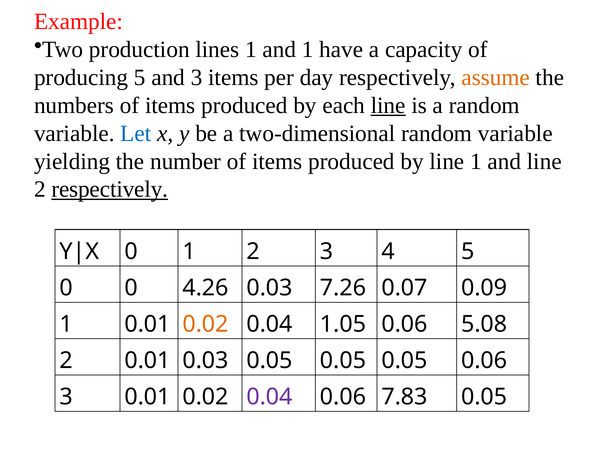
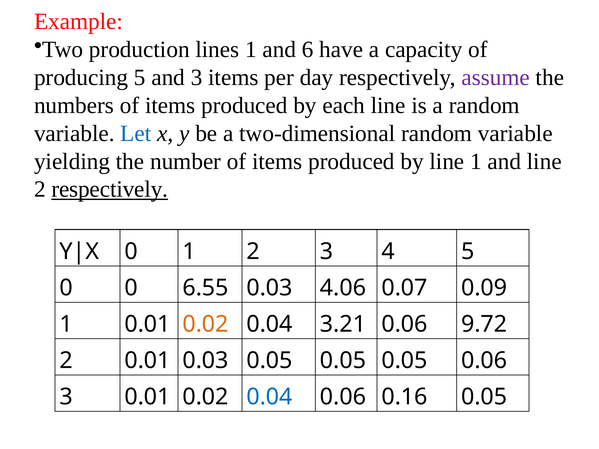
and 1: 1 -> 6 (308, 50)
assume colour: orange -> purple (496, 78)
line underline: present -> none (388, 105)
4.26: 4.26 -> 6.55 (205, 288)
7.26: 7.26 -> 4.06 (343, 288)
1.05: 1.05 -> 3.21 (343, 324)
5.08: 5.08 -> 9.72 (484, 324)
0.04 colour: purple -> blue (269, 397)
7.83: 7.83 -> 0.16 (405, 397)
